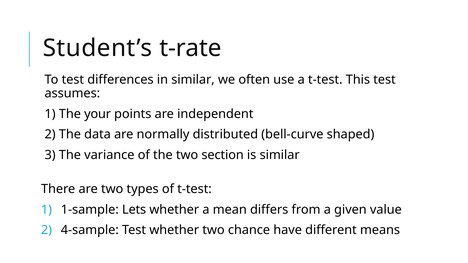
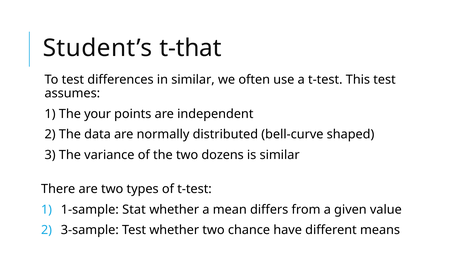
t-rate: t-rate -> t-that (190, 48)
section: section -> dozens (223, 155)
Lets: Lets -> Stat (134, 210)
4-sample: 4-sample -> 3-sample (90, 230)
